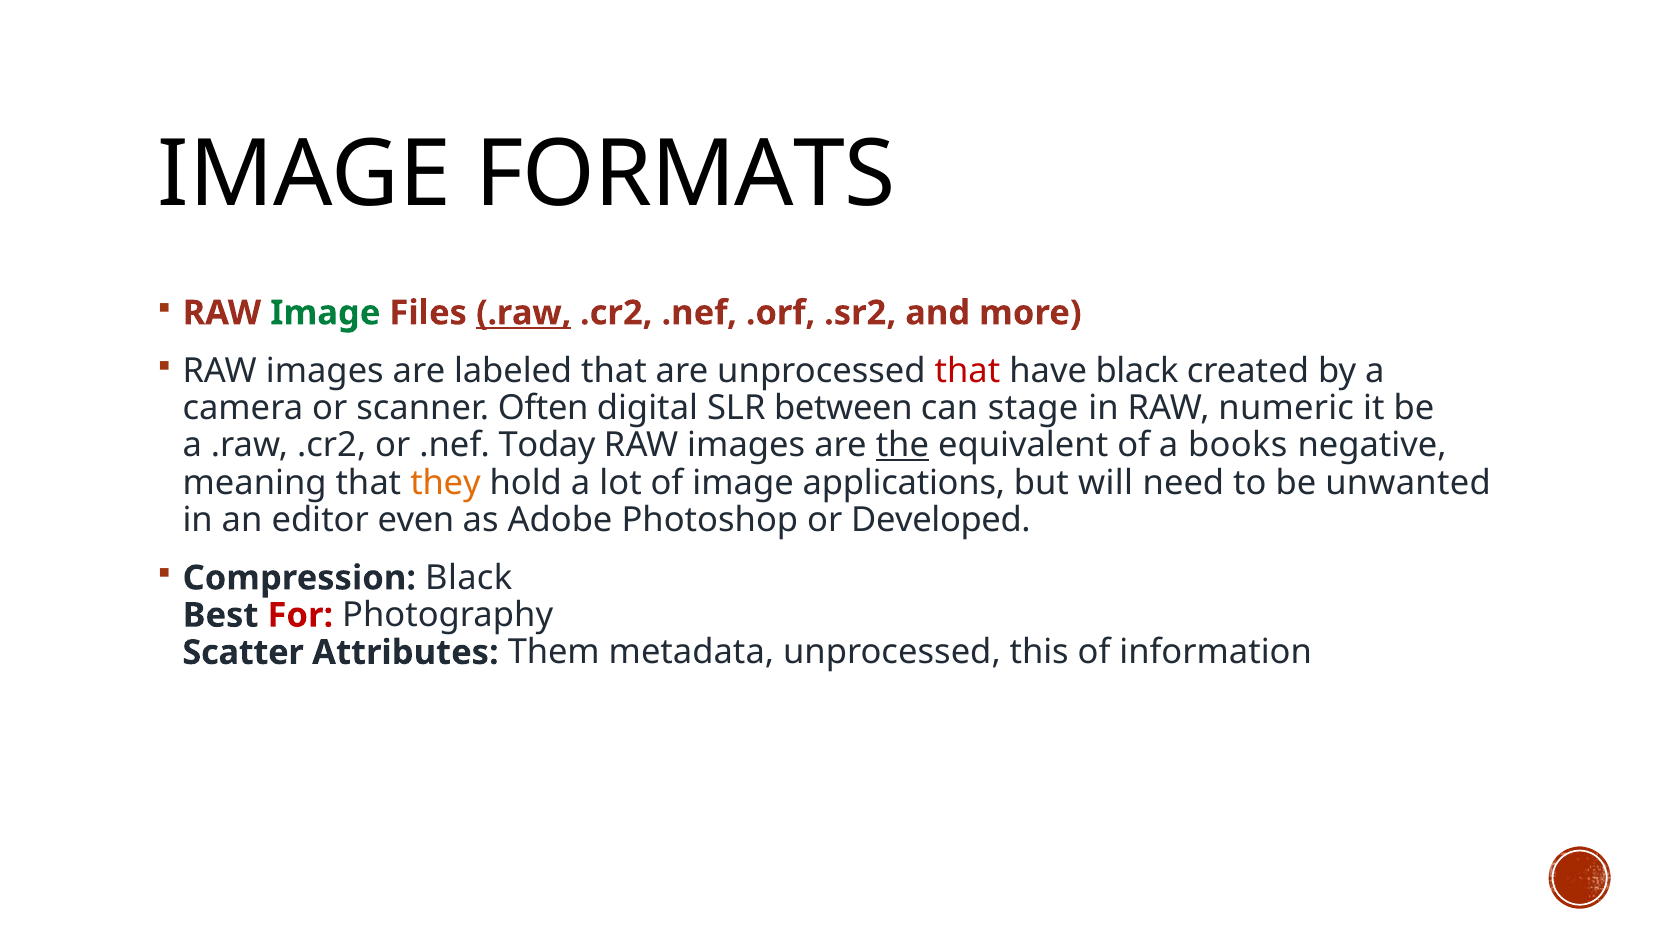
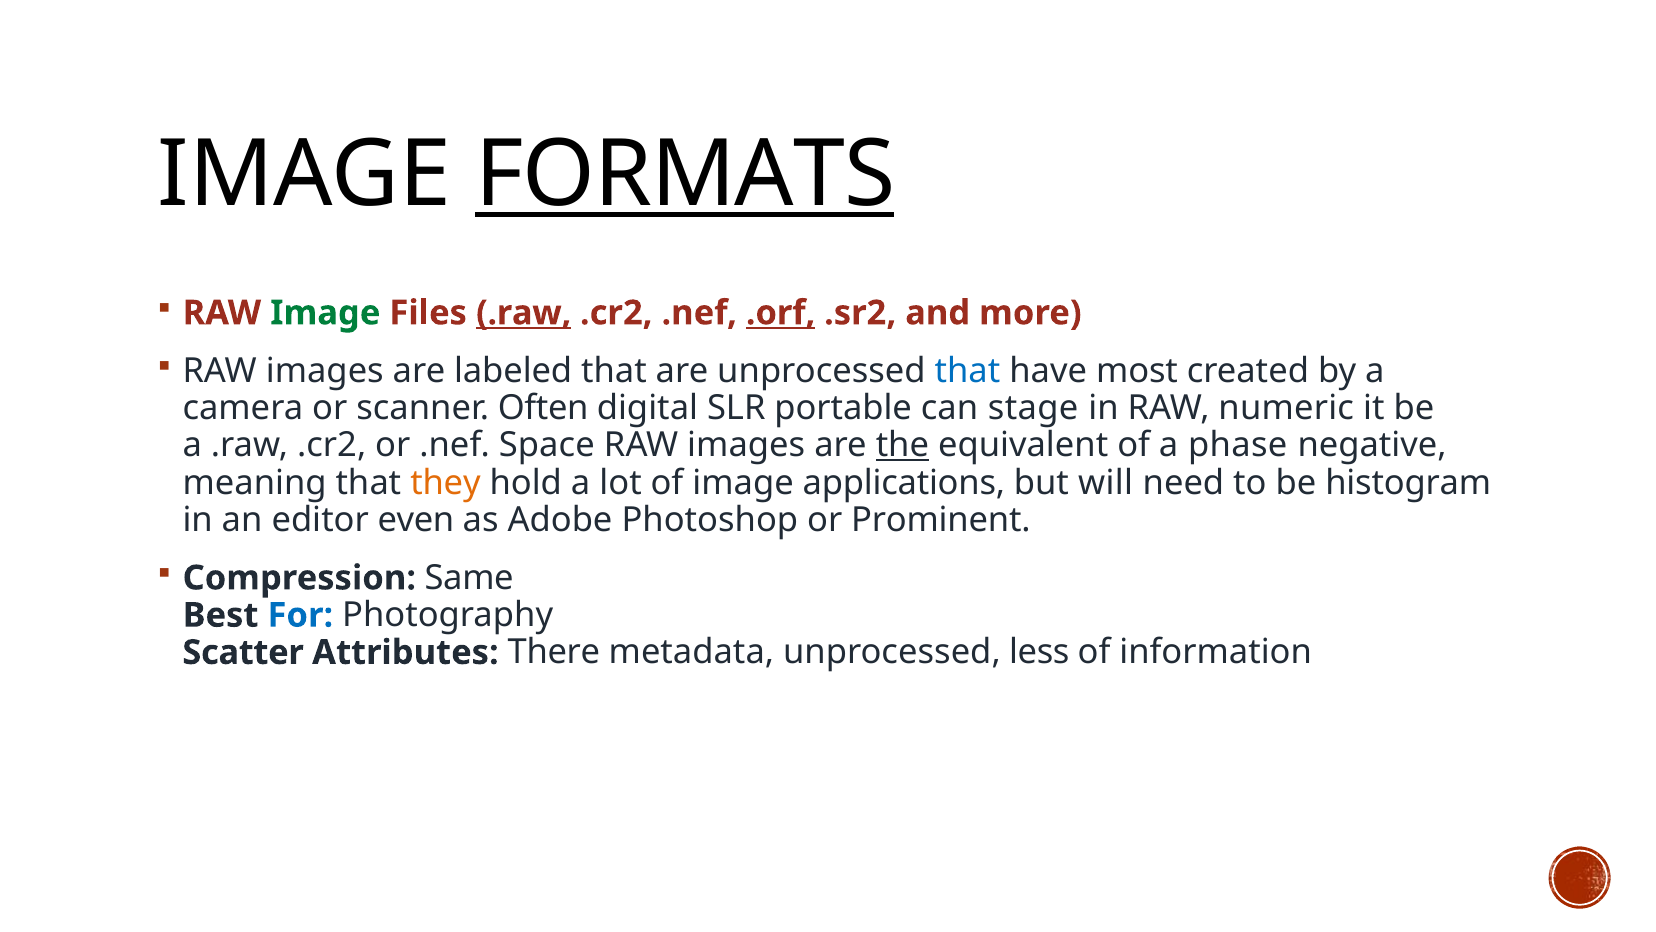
FORMATS underline: none -> present (685, 175)
.orf underline: none -> present (781, 313)
that colour: red -> blue (968, 371)
have black: black -> most (1137, 371)
between: between -> portable (843, 408)
Today: Today -> Space (547, 445)
books: books -> phase (1238, 445)
unwanted: unwanted -> histogram (1408, 483)
Developed: Developed -> Prominent (941, 520)
Compression Black: Black -> Same (469, 578)
For colour: red -> blue (300, 615)
Them: Them -> There (554, 652)
this: this -> less (1039, 652)
